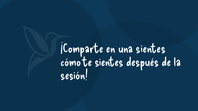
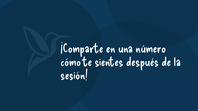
una sientes: sientes -> número (151, 49)
